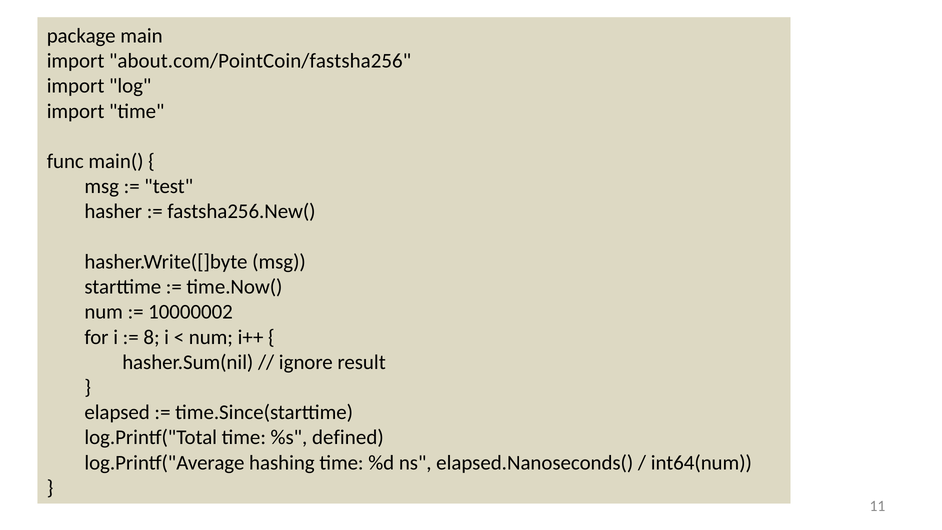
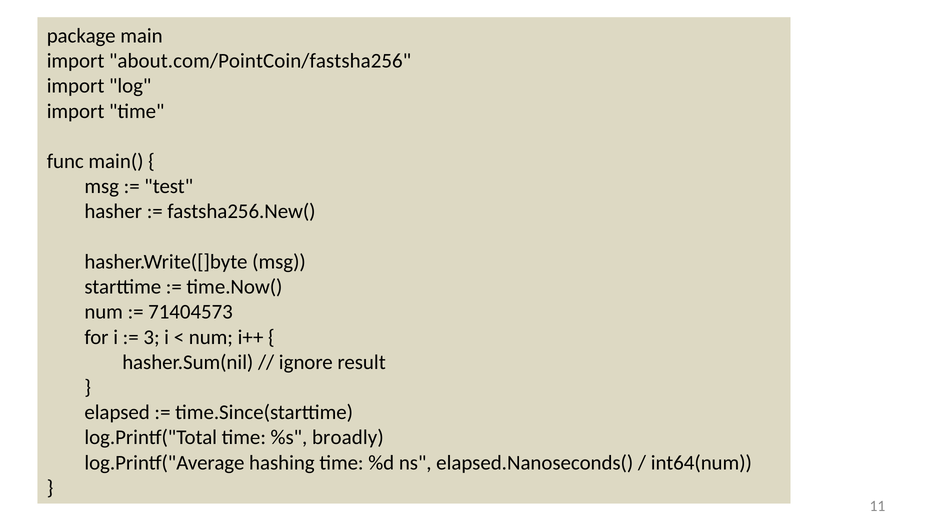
10000002: 10000002 -> 71404573 (191, 312)
8: 8 -> 3 (151, 337)
defined: defined -> broadly (348, 438)
